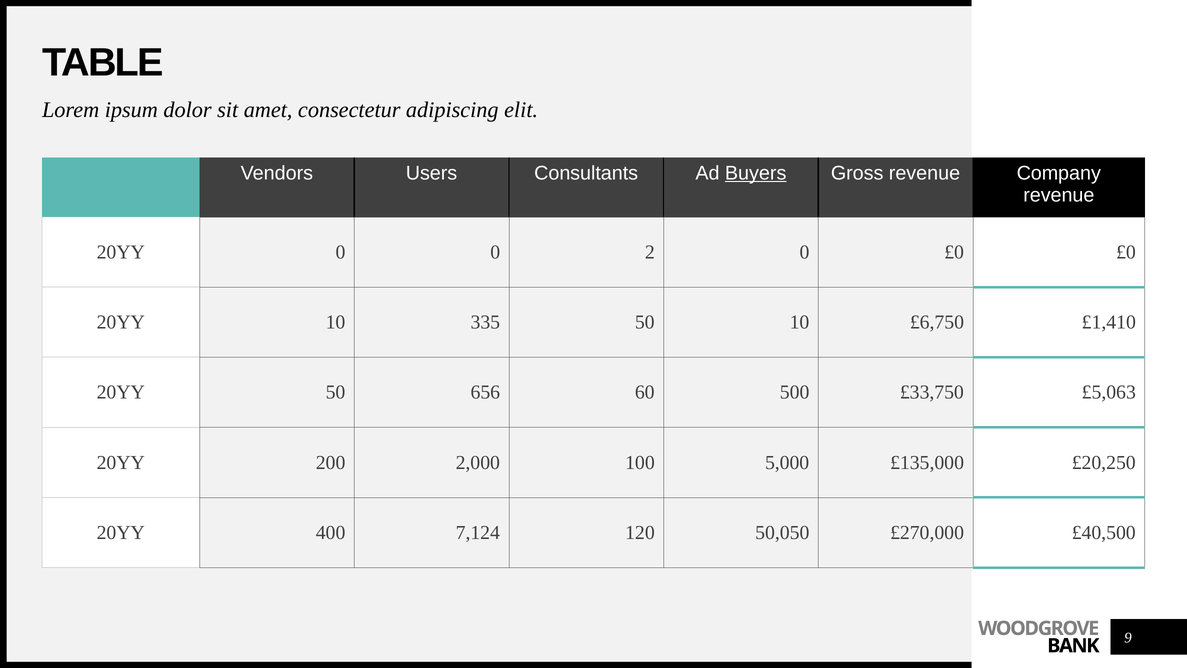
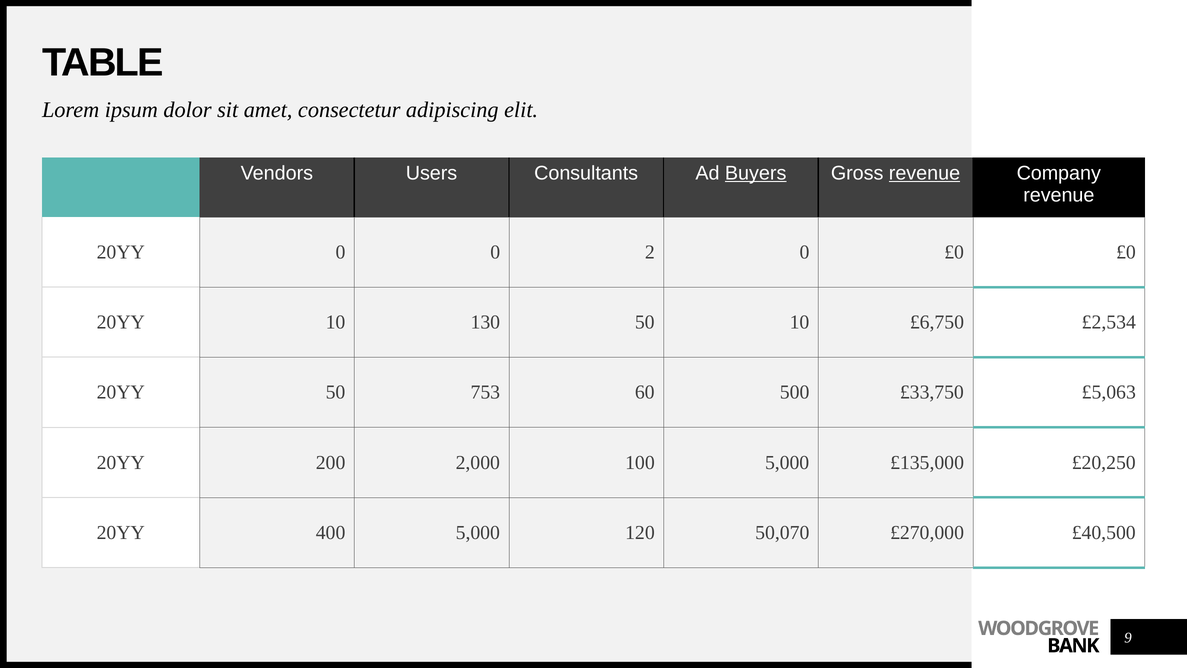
revenue underline: none -> present (924, 173)
335: 335 -> 130 (485, 322)
£1,410: £1,410 -> £2,534 (1109, 322)
656: 656 -> 753 (485, 392)
400 7,124: 7,124 -> 5,000 (478, 532)
50,050: 50,050 -> 50,070 (782, 532)
